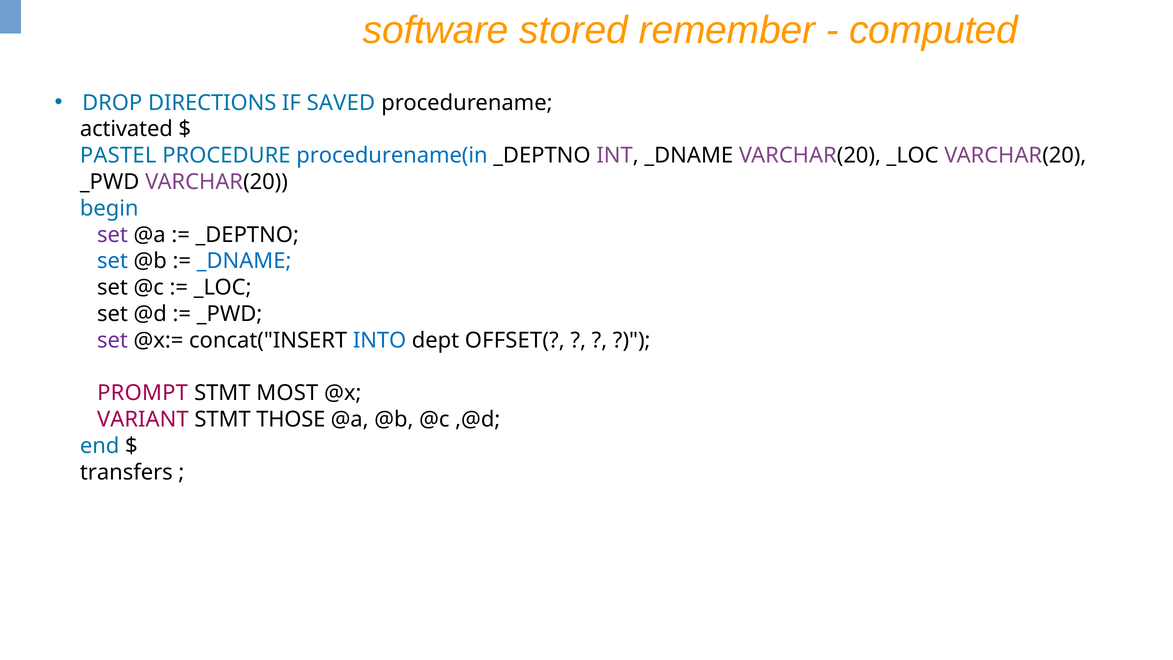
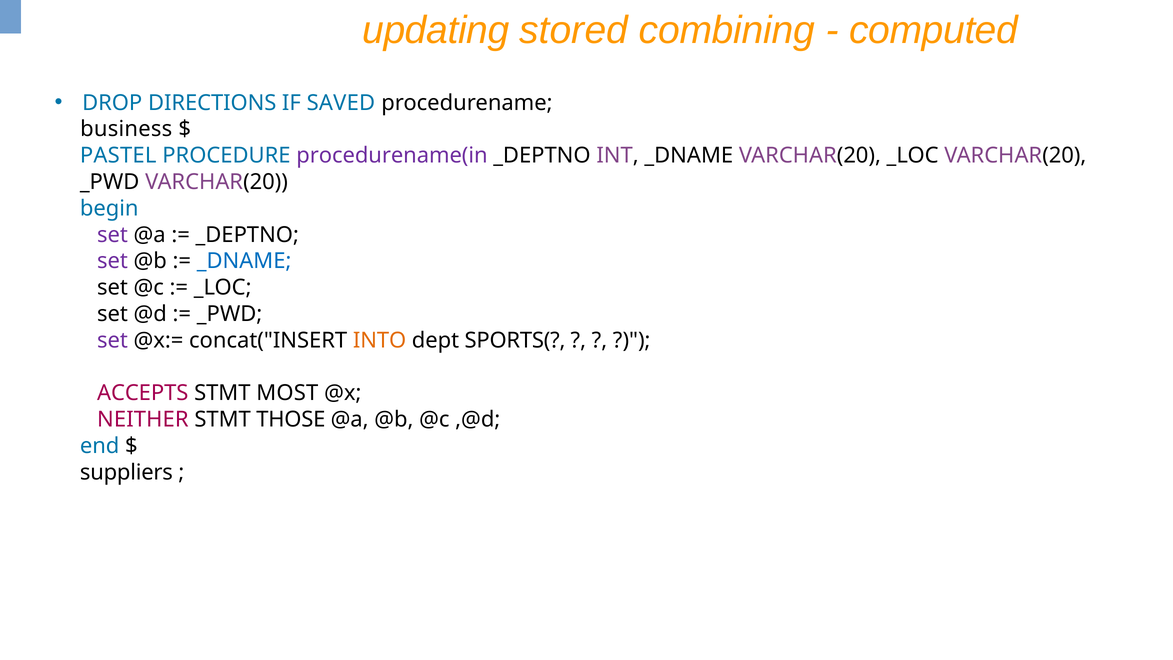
software: software -> updating (436, 31)
remember: remember -> combining (727, 31)
activated: activated -> business (126, 129)
procedurename(in colour: blue -> purple (392, 156)
set colour: blue -> purple (112, 261)
INTO colour: blue -> orange (380, 340)
OFFSET(: OFFSET( -> SPORTS( (515, 340)
PROMPT: PROMPT -> ACCEPTS (143, 393)
VARIANT: VARIANT -> NEITHER (143, 419)
transfers: transfers -> suppliers (126, 472)
